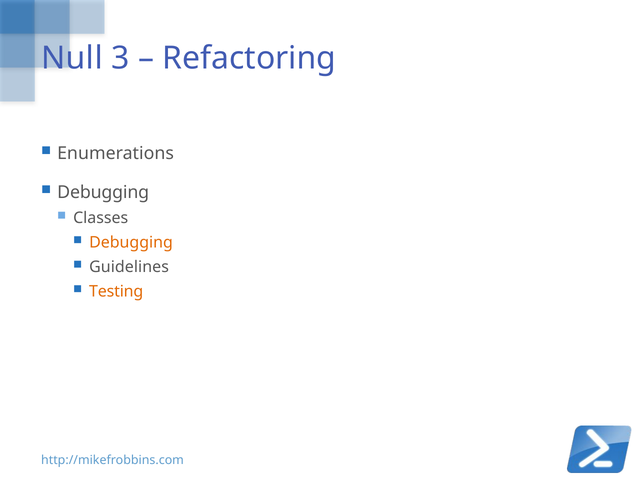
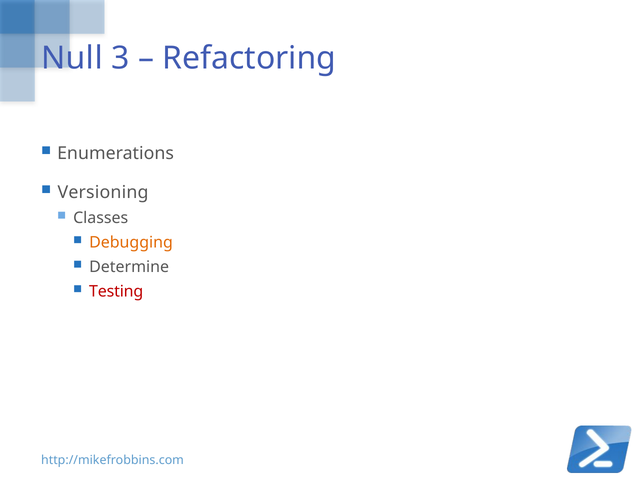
Debugging: Debugging -> Versioning (103, 193)
Guidelines: Guidelines -> Determine (129, 267)
Testing colour: orange -> red (116, 292)
